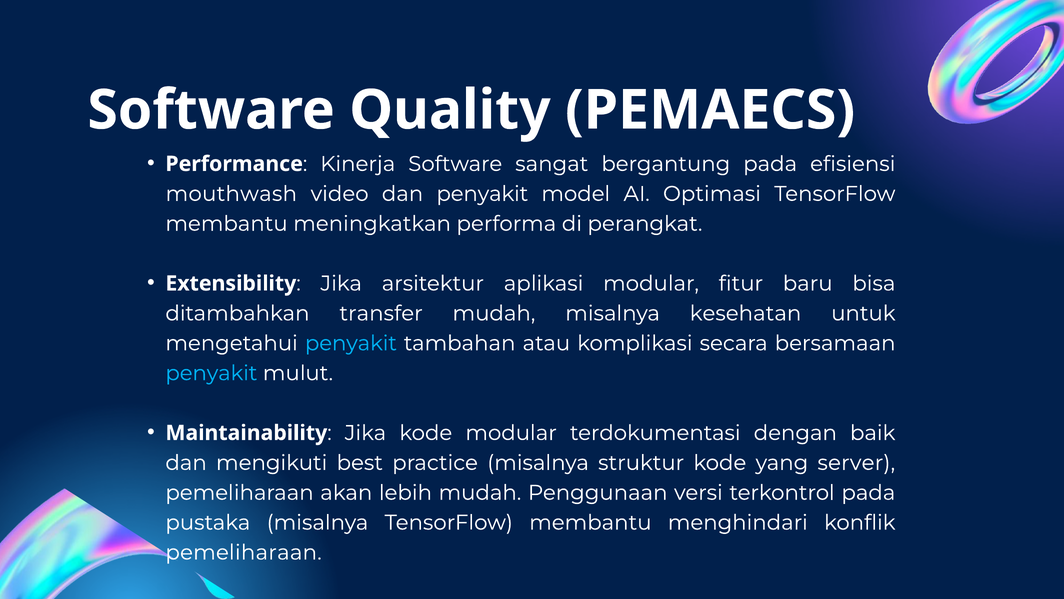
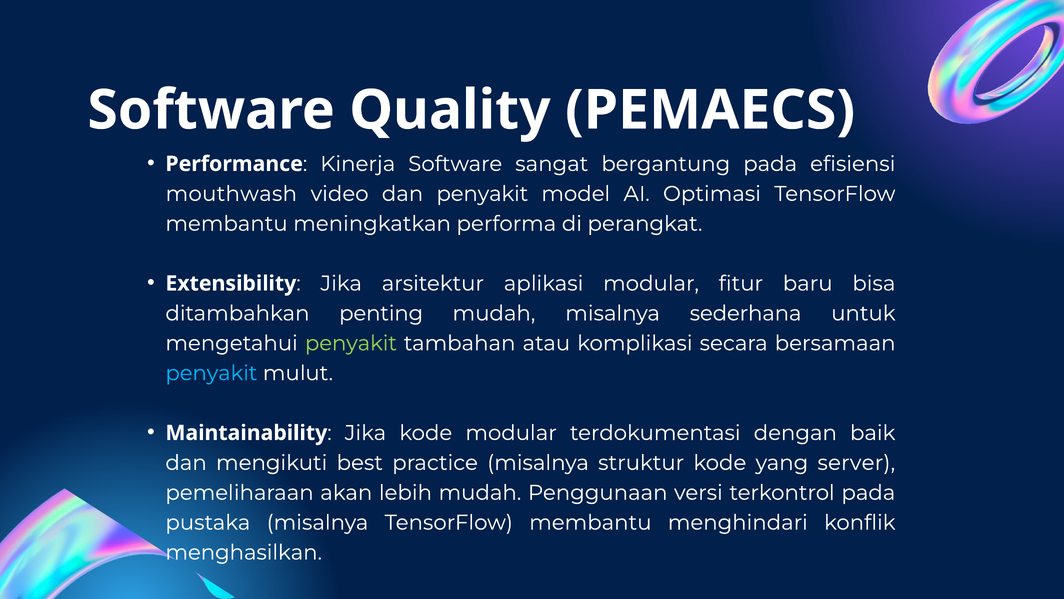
transfer: transfer -> penting (381, 313)
kesehatan: kesehatan -> sederhana (746, 313)
penyakit colour: light blue -> light green (351, 343)
pemeliharaan: pemeliharaan -> menghasilkan (244, 552)
